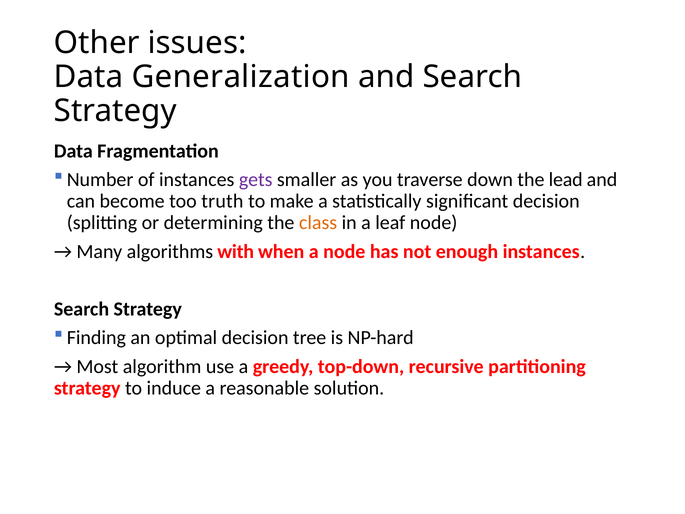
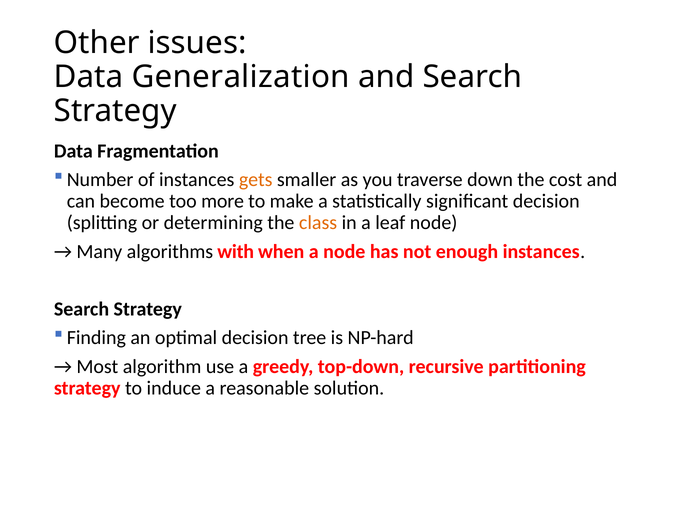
gets colour: purple -> orange (256, 180)
lead: lead -> cost (566, 180)
truth: truth -> more (223, 201)
